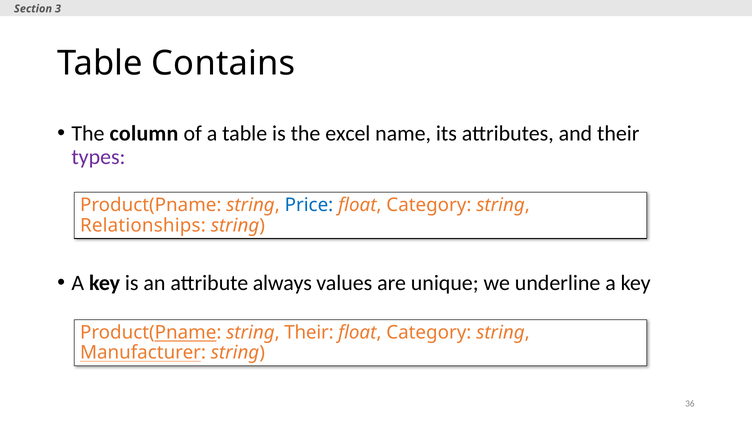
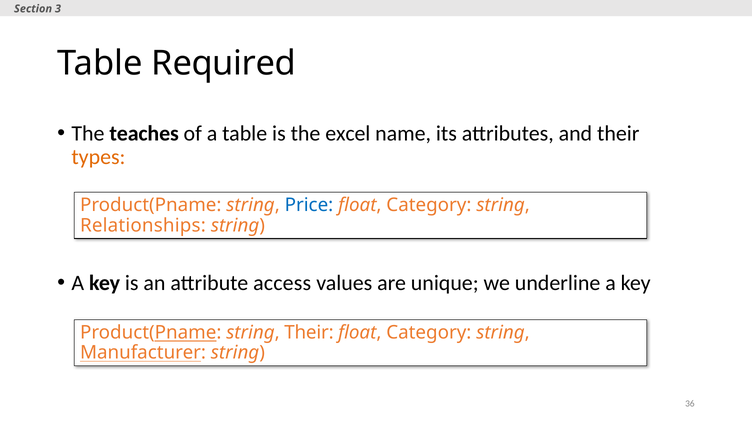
Contains: Contains -> Required (224, 63)
column: column -> teaches (144, 134)
types colour: purple -> orange (98, 157)
always: always -> access (282, 283)
